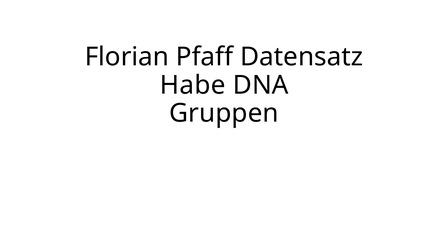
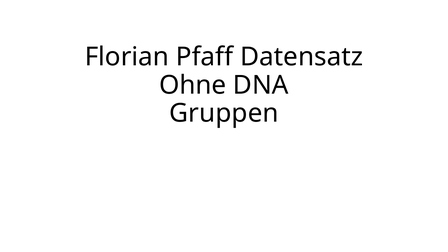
Habe: Habe -> Ohne (193, 85)
